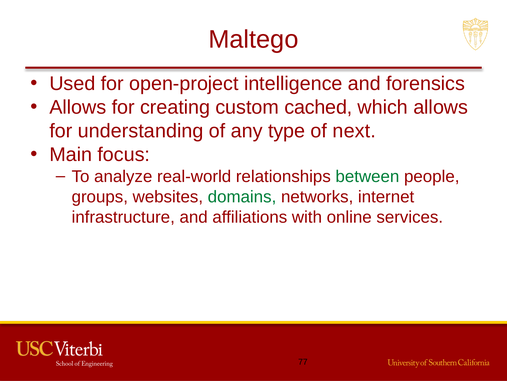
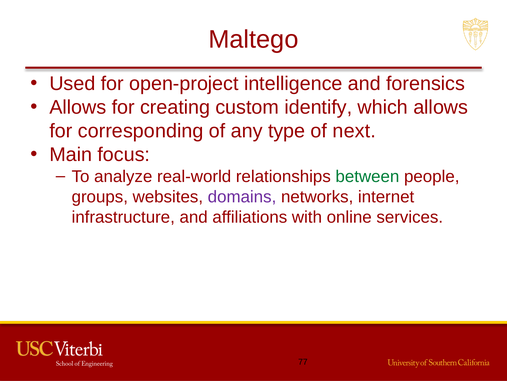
cached: cached -> identify (318, 107)
understanding: understanding -> corresponding (141, 131)
domains colour: green -> purple (242, 197)
